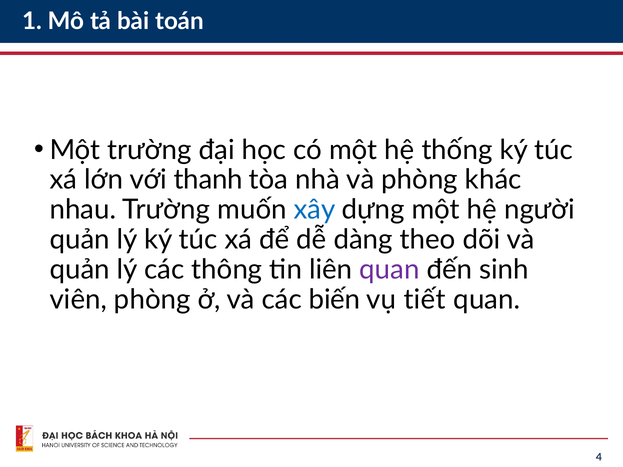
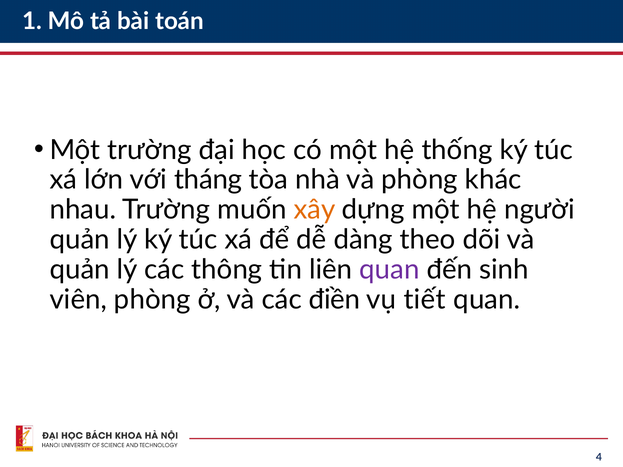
thanh: thanh -> tháng (208, 180)
xây colour: blue -> orange (315, 210)
biến: biến -> điền (335, 300)
